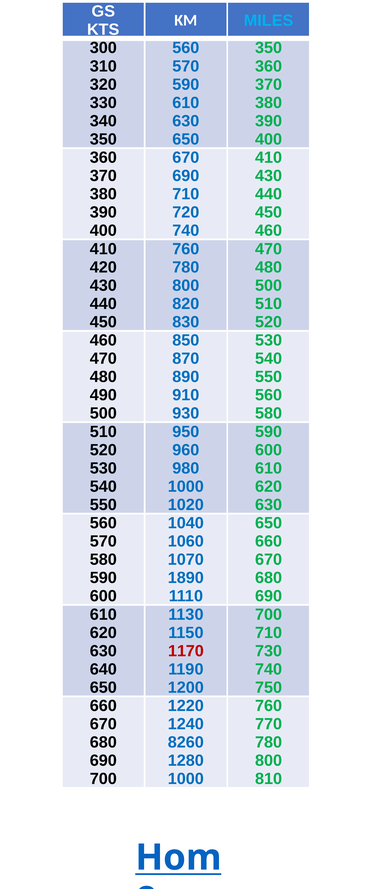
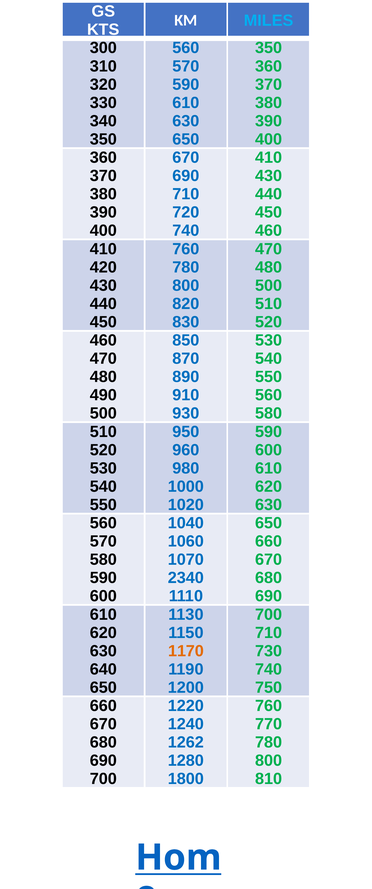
1890: 1890 -> 2340 (186, 579)
1170 colour: red -> orange (186, 652)
8260: 8260 -> 1262 (186, 743)
1000: 1000 -> 1800 (186, 780)
